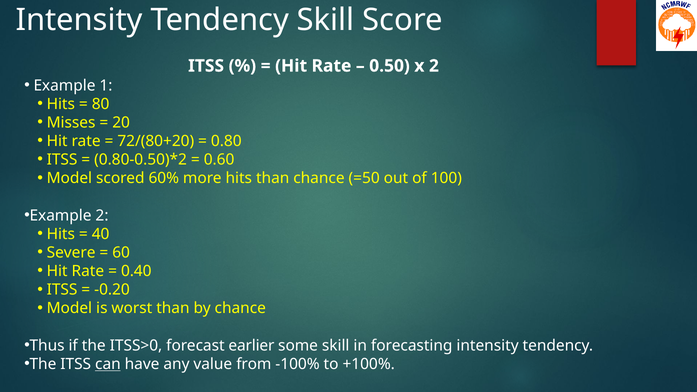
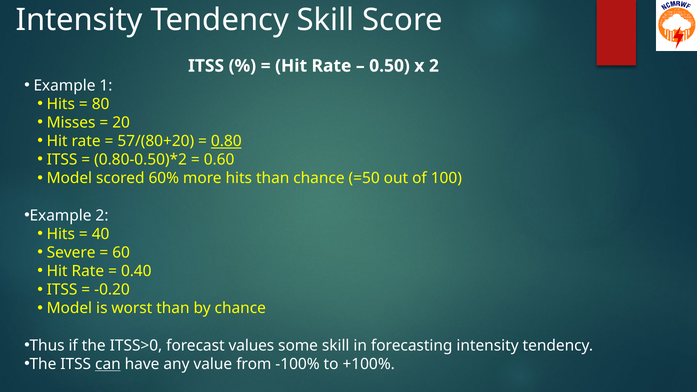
72/(80+20: 72/(80+20 -> 57/(80+20 (156, 141)
0.80 underline: none -> present (226, 141)
earlier: earlier -> values (251, 346)
